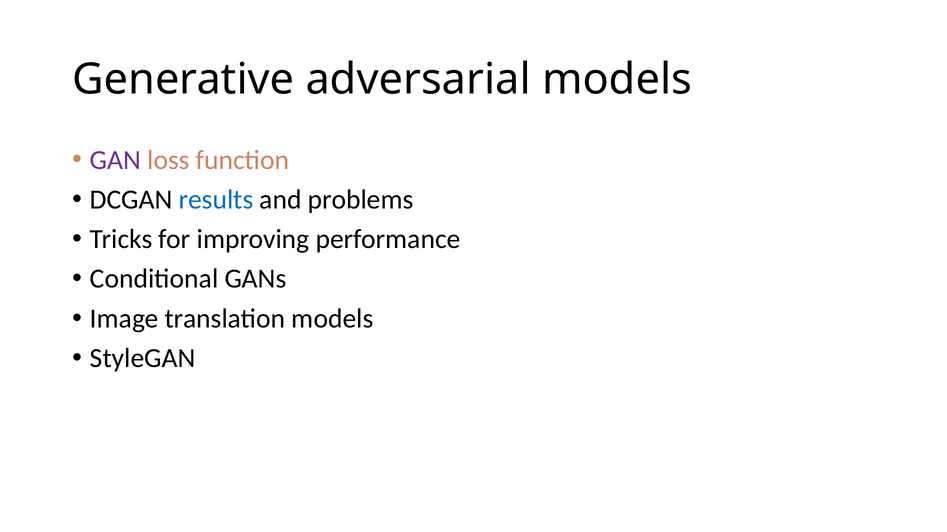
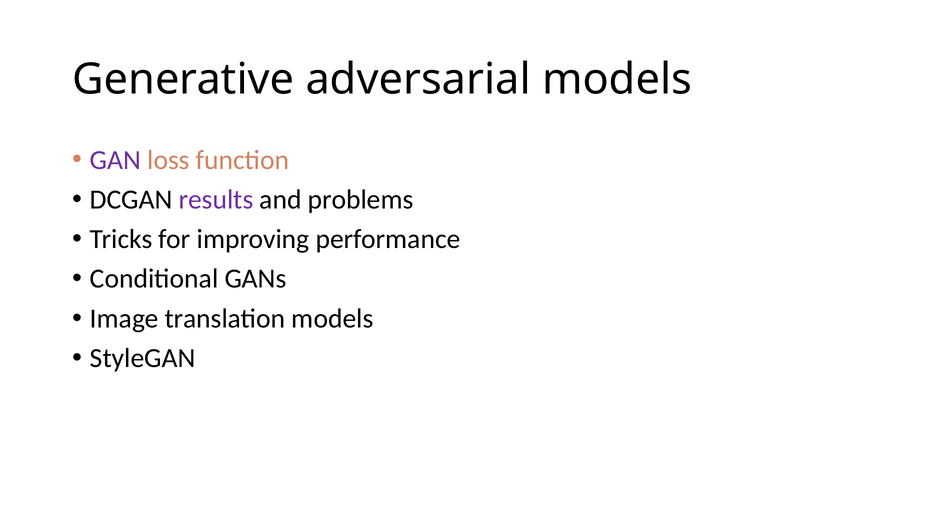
results colour: blue -> purple (216, 200)
